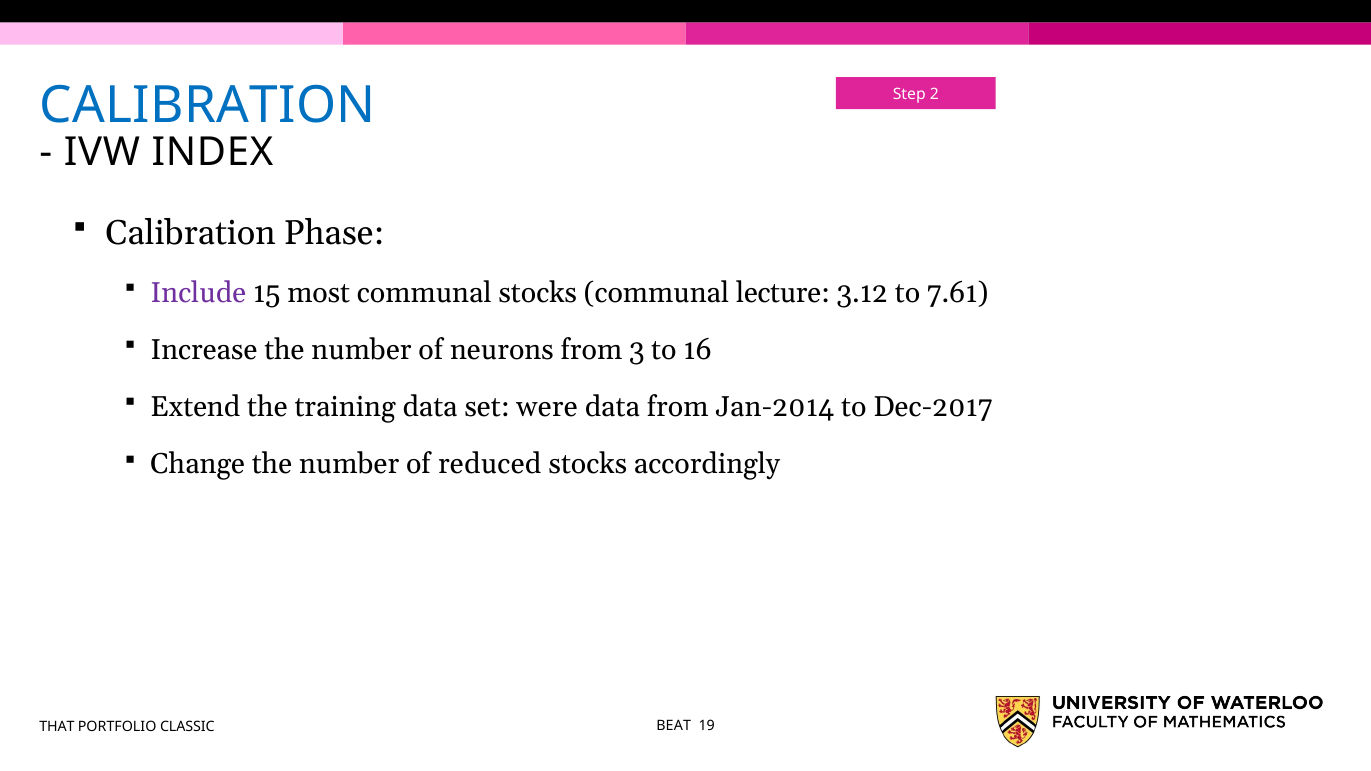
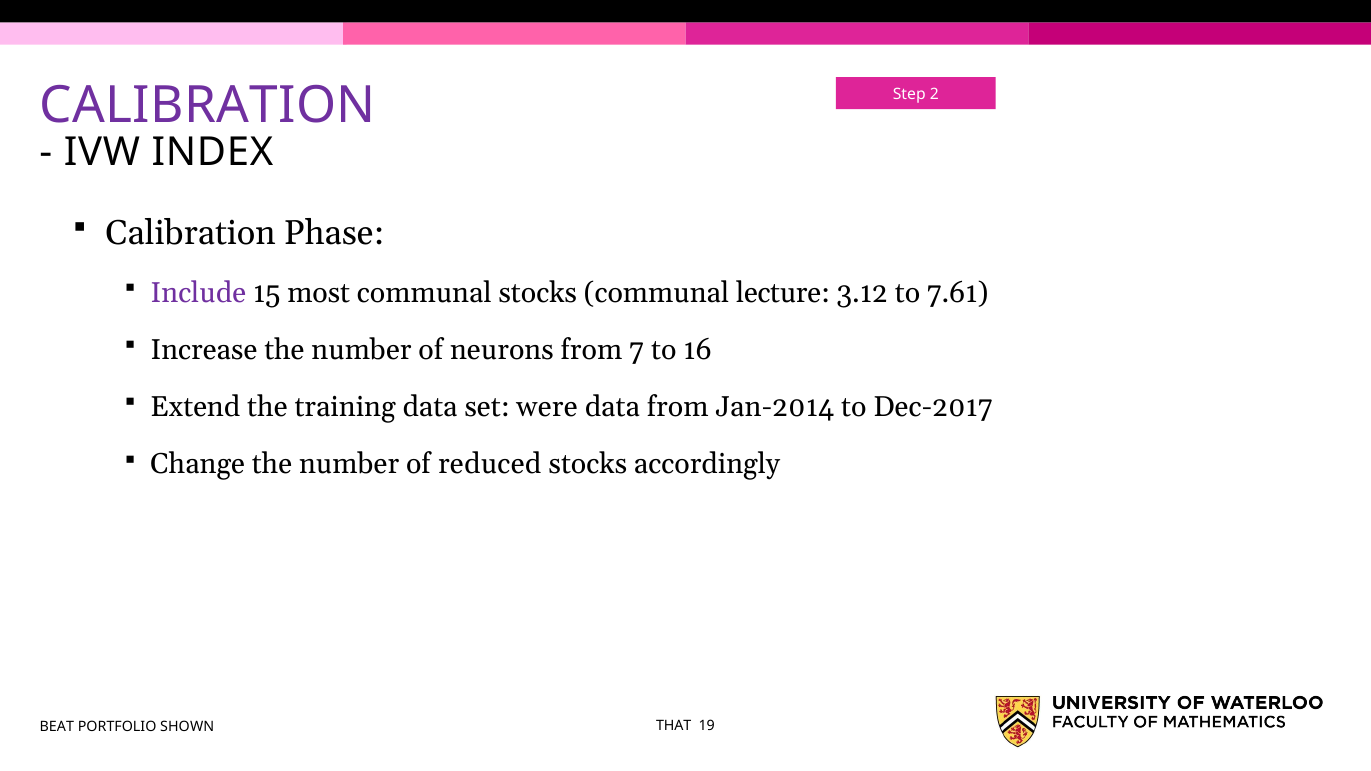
CALIBRATION colour: blue -> purple (208, 105)
3: 3 -> 7 (637, 350)
BEAT: BEAT -> THAT (674, 726)
THAT: THAT -> BEAT (57, 727)
CLASSIC: CLASSIC -> SHOWN (187, 727)
